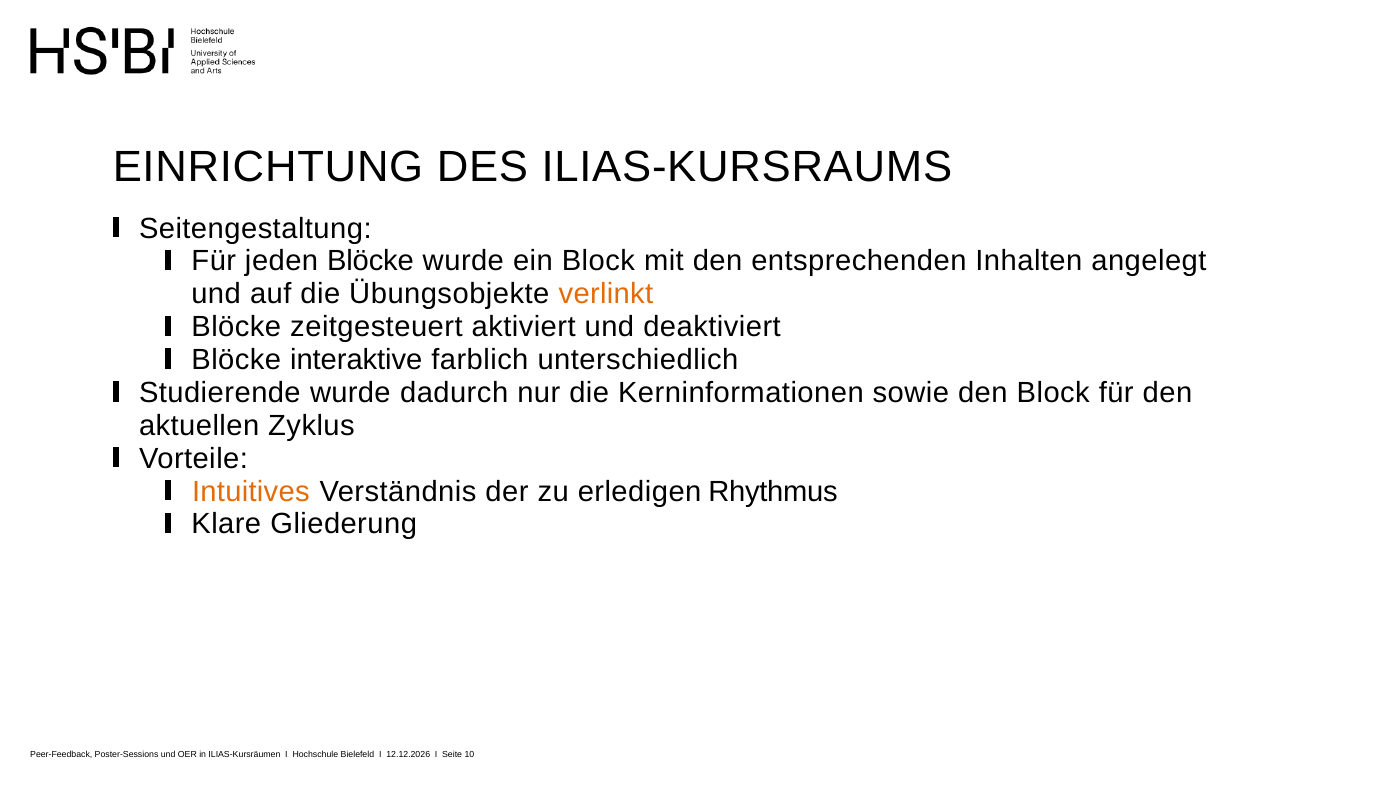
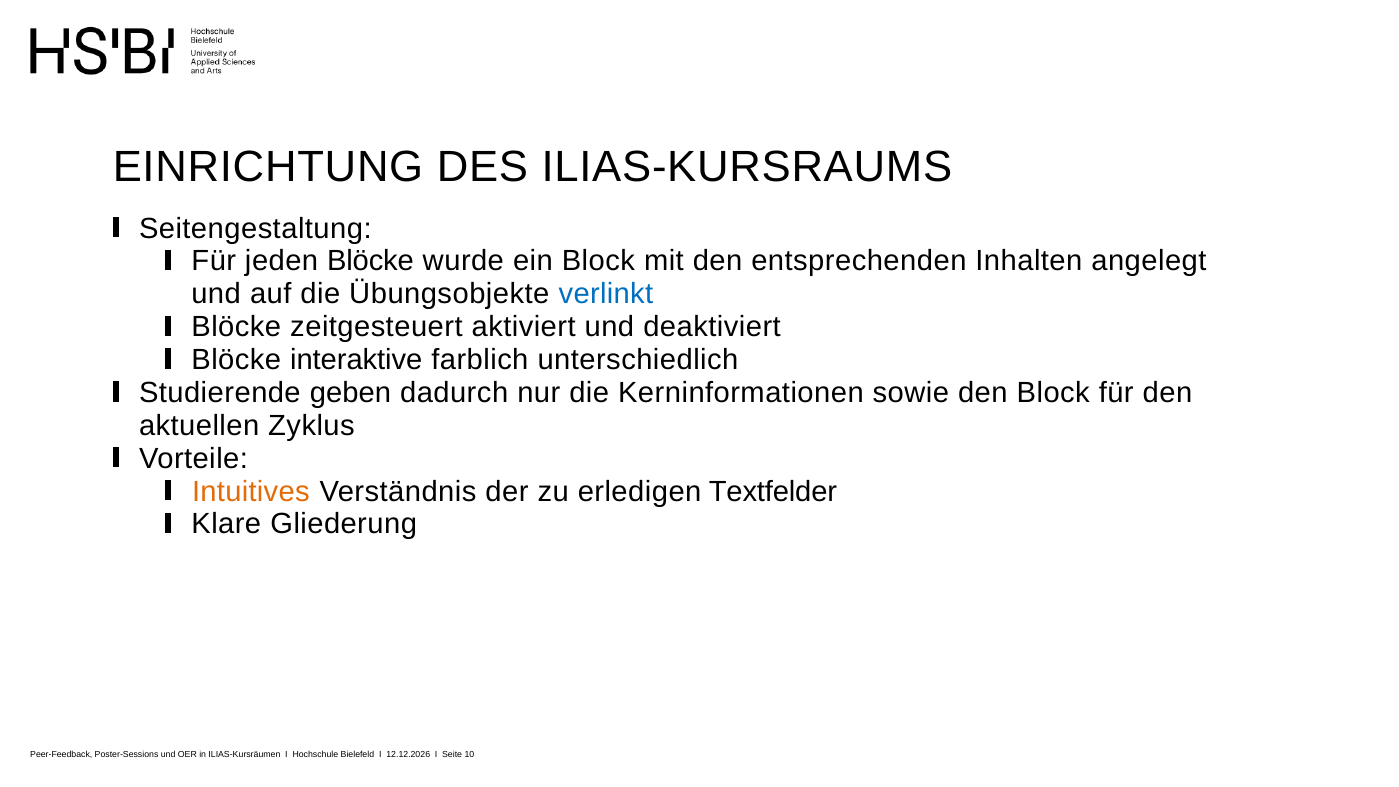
verlinkt colour: orange -> blue (606, 294)
Studierende wurde: wurde -> geben (350, 393)
Rhythmus: Rhythmus -> Textfelder (773, 491)
